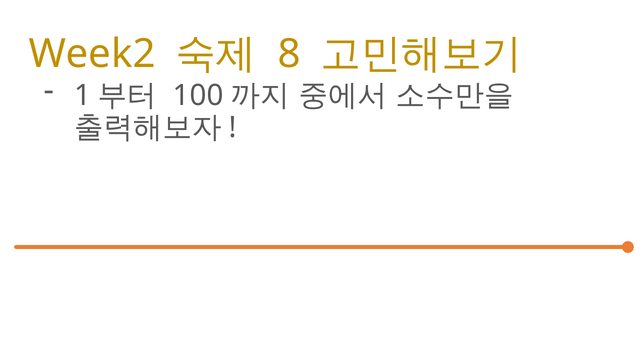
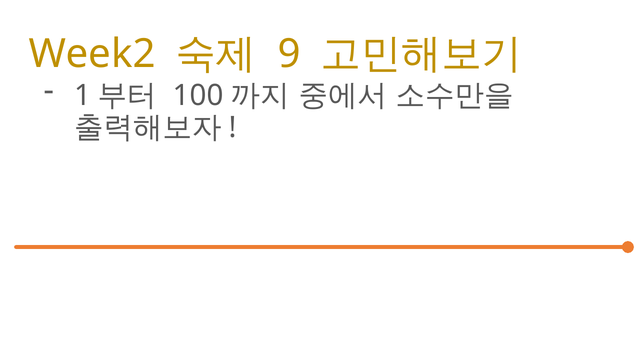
8: 8 -> 9 (289, 54)
